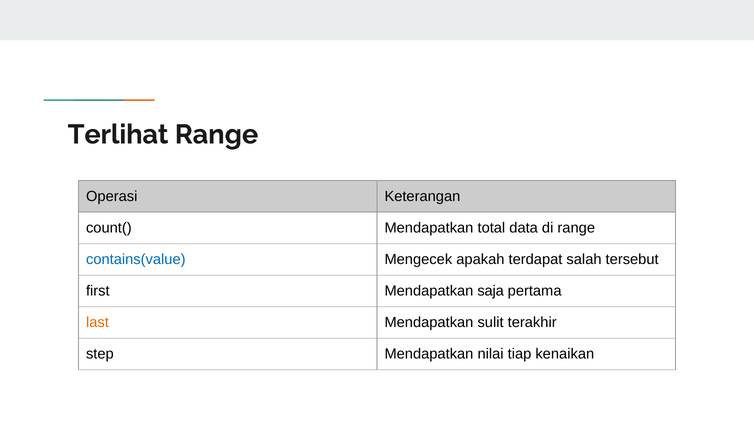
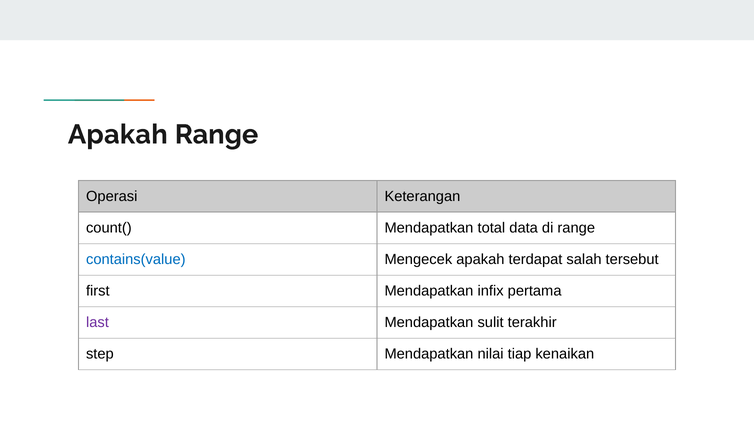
Terlihat: Terlihat -> Apakah (118, 135)
saja: saja -> infix (491, 291)
last colour: orange -> purple (97, 323)
